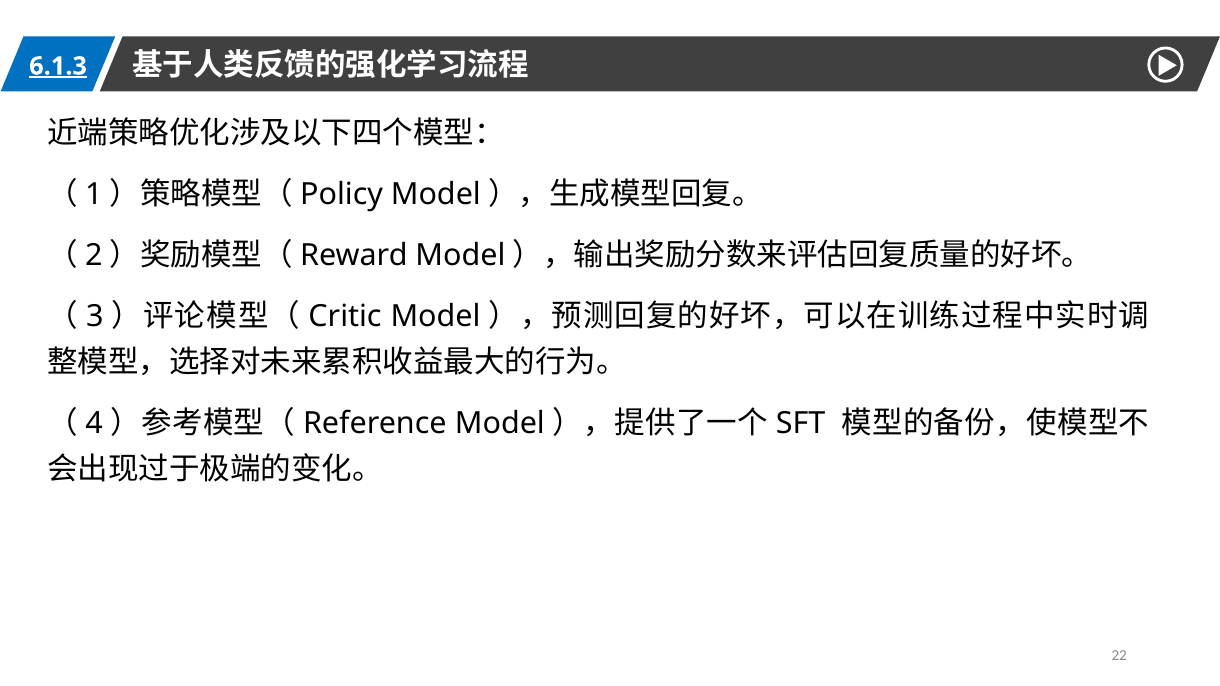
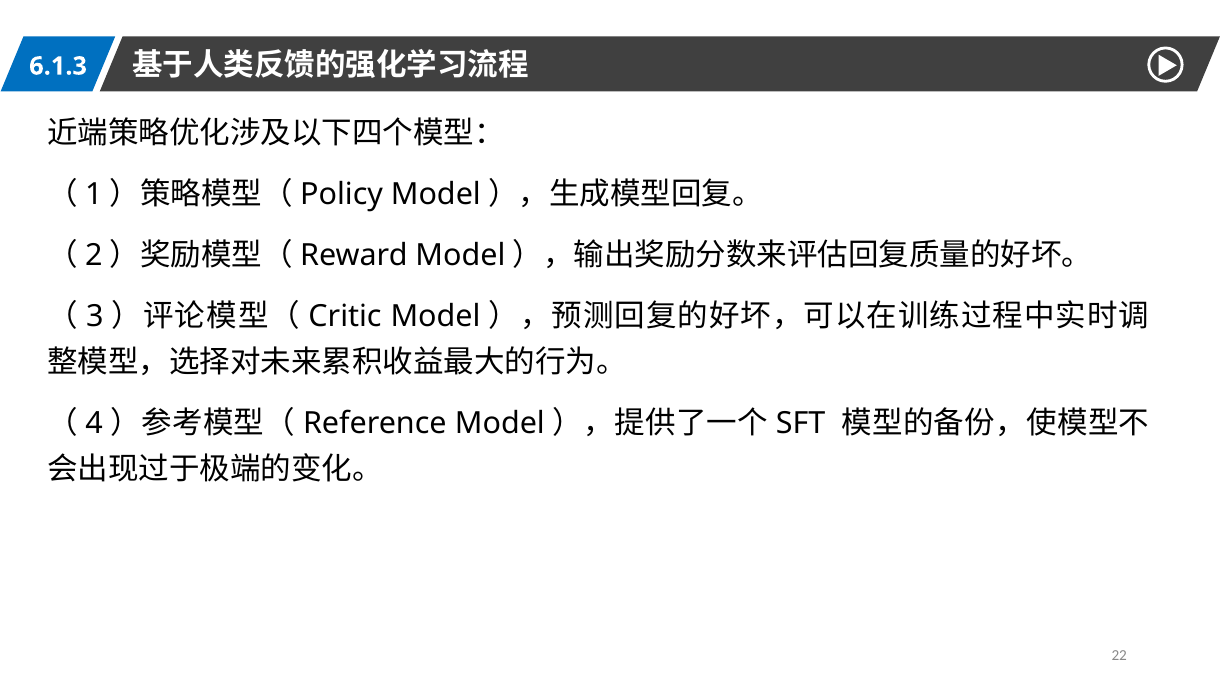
6.1.3 underline: present -> none (58, 66)
